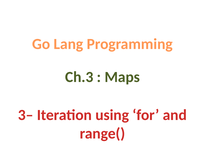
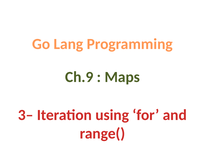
Ch.3: Ch.3 -> Ch.9 (79, 77)
